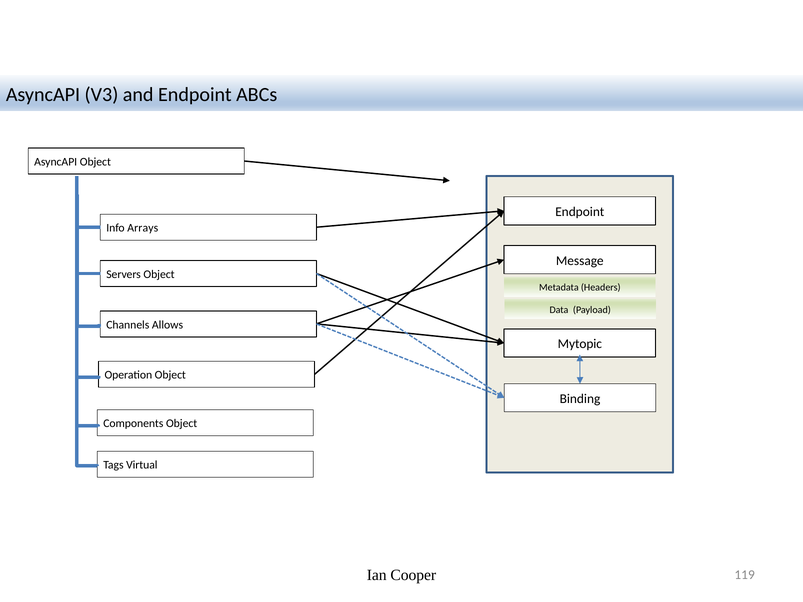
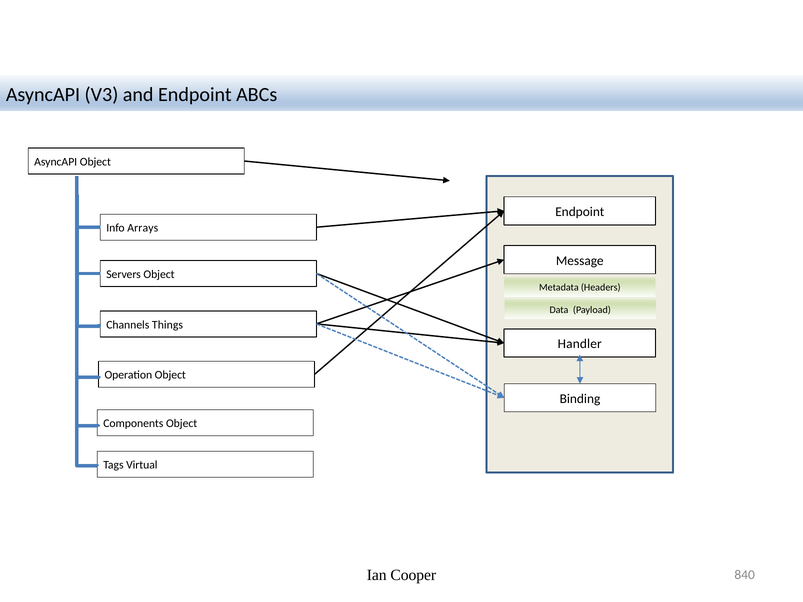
Allows: Allows -> Things (168, 325)
Mytopic: Mytopic -> Handler (580, 344)
119: 119 -> 840 (745, 575)
